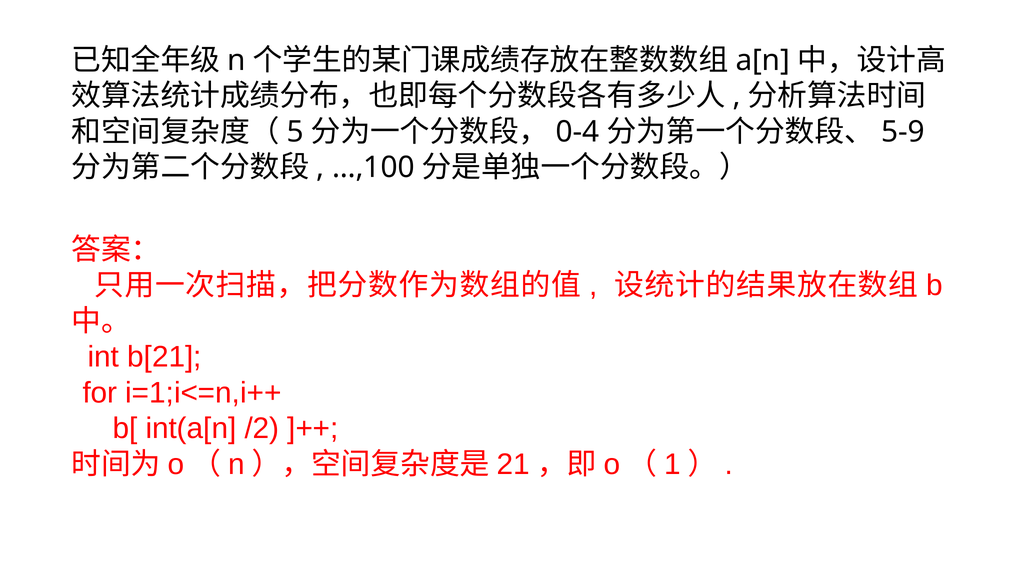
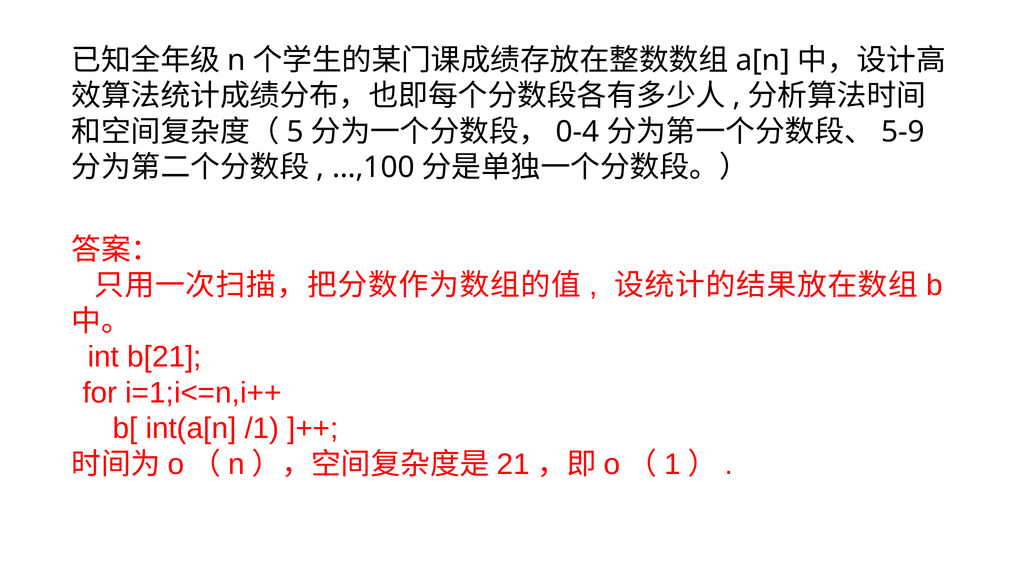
/2: /2 -> /1 (262, 429)
